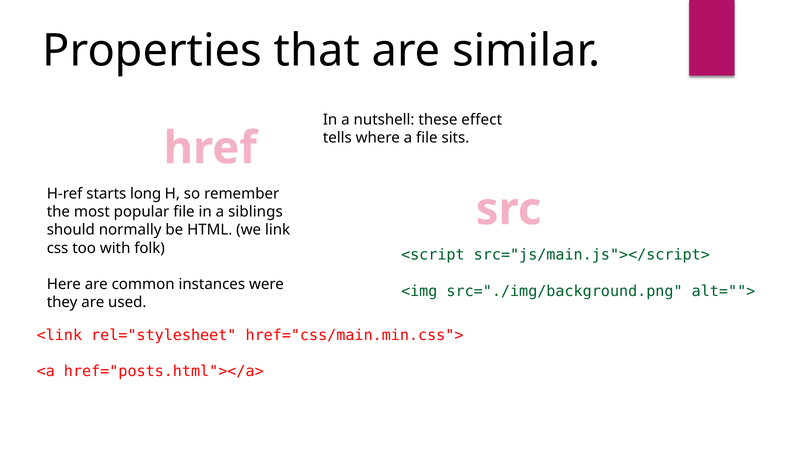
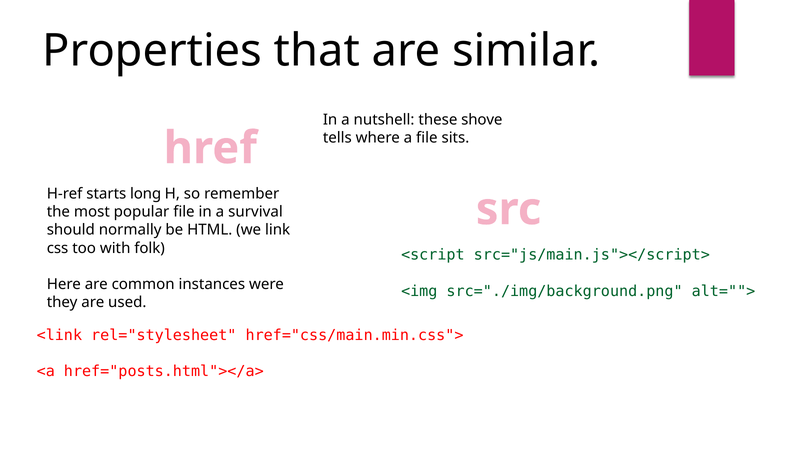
effect: effect -> shove (482, 120)
siblings: siblings -> survival (255, 212)
